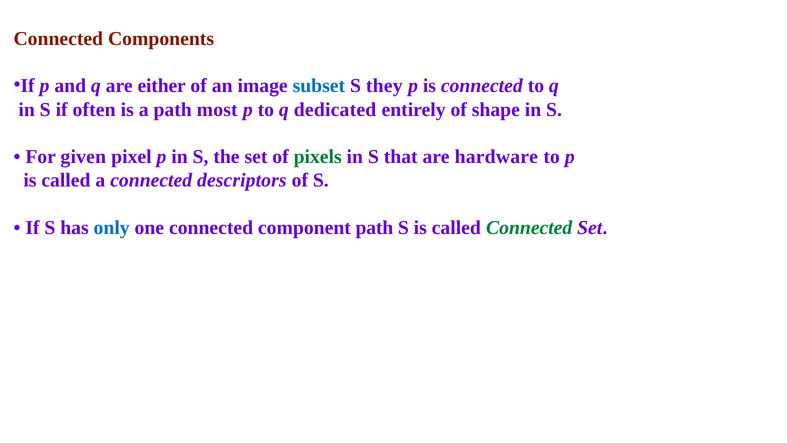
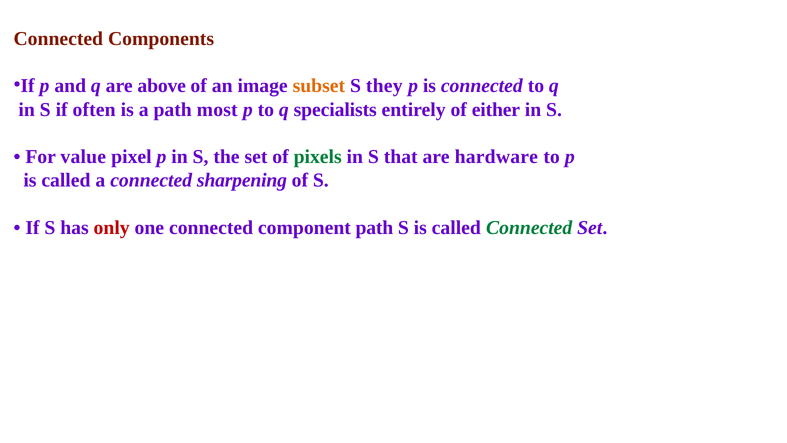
either: either -> above (162, 86)
subset colour: blue -> orange (319, 86)
dedicated: dedicated -> specialists (335, 110)
shape: shape -> either (496, 110)
given: given -> value (83, 157)
descriptors: descriptors -> sharpening (242, 180)
only colour: blue -> red (112, 228)
